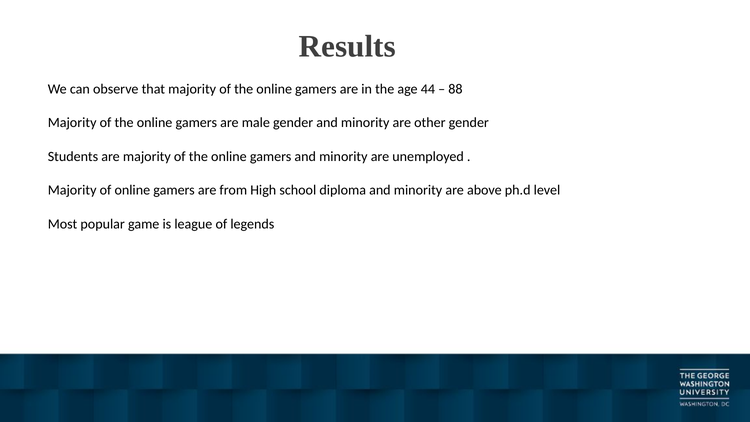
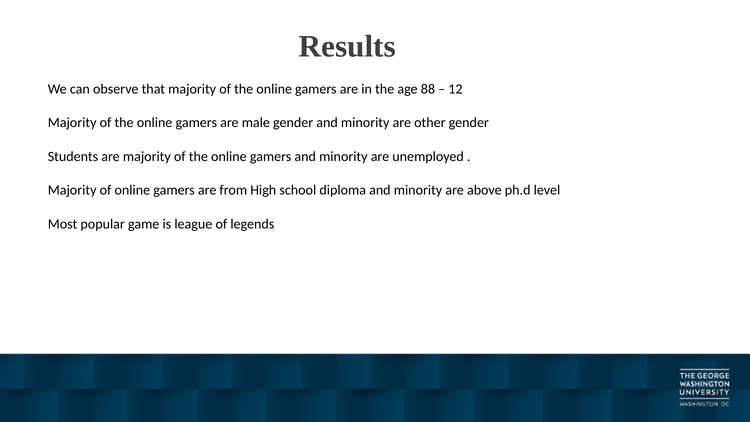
44: 44 -> 88 (428, 89)
88: 88 -> 12 (455, 89)
